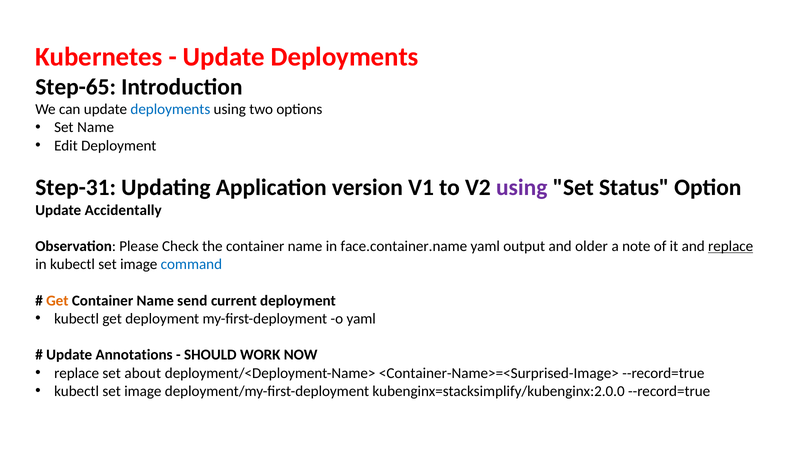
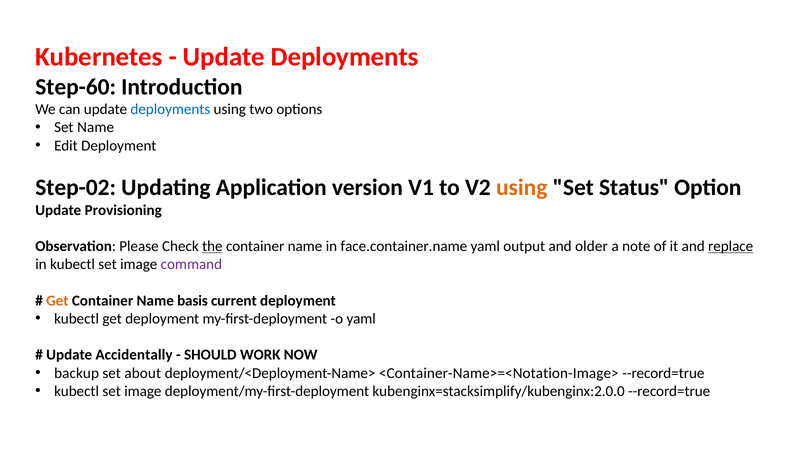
Step-65: Step-65 -> Step-60 (76, 87)
Step-31: Step-31 -> Step-02 (76, 187)
using colour: purple -> orange (522, 187)
Accidentally: Accidentally -> Provisioning (123, 210)
the underline: none -> present (212, 246)
command colour: blue -> purple (191, 264)
send: send -> basis (192, 301)
Annotations: Annotations -> Accidentally (134, 355)
replace: replace -> backup (77, 373)
<Container-Name>=<Surprised-Image>: <Container-Name>=<Surprised-Image> -> <Container-Name>=<Notation-Image> (499, 373)
